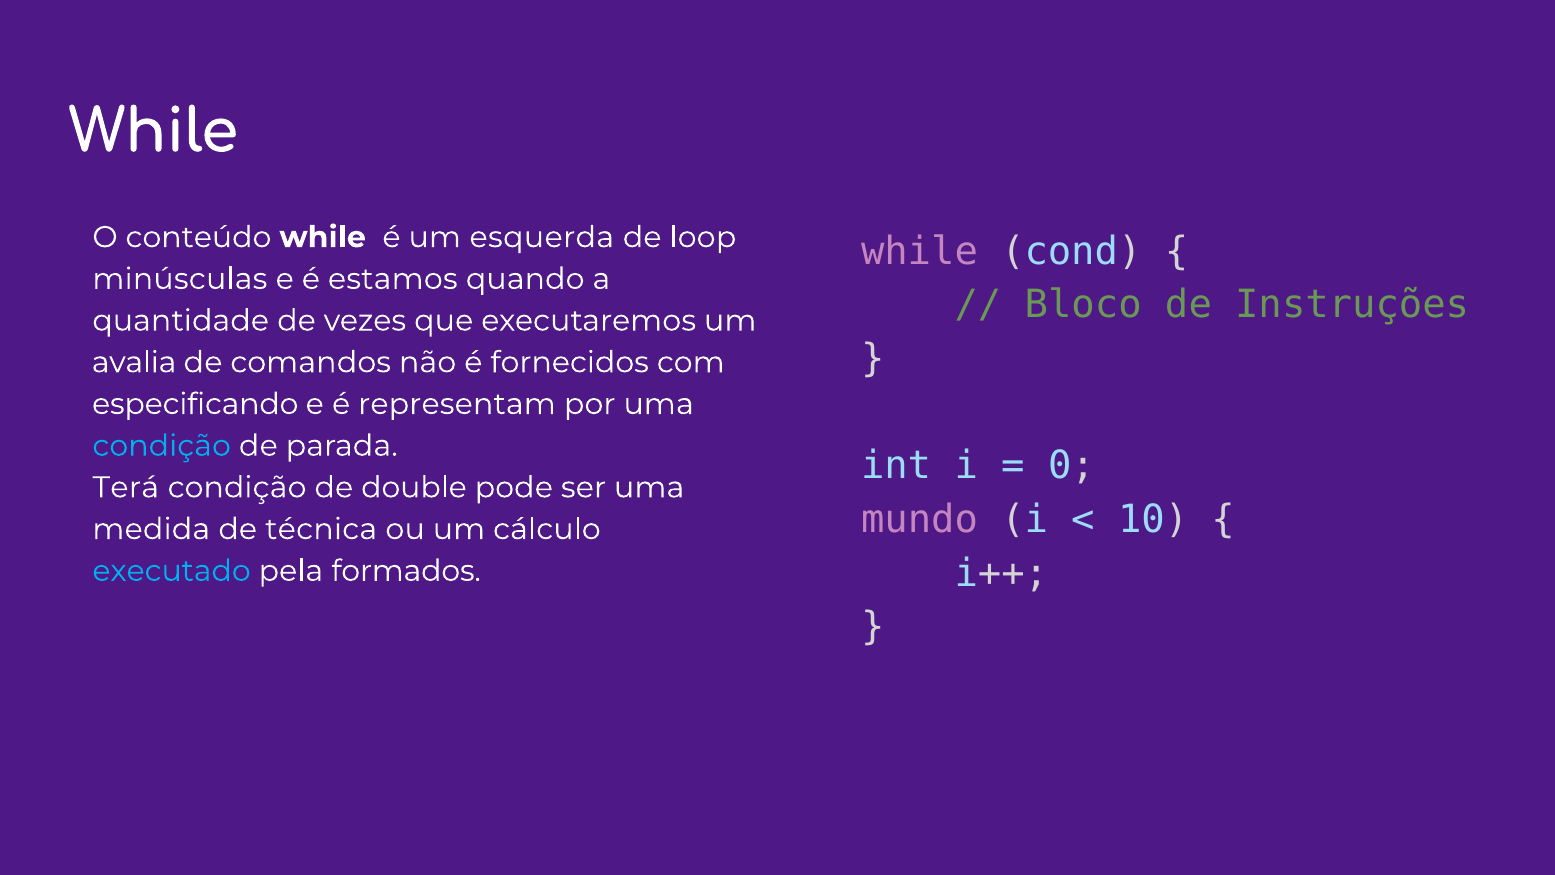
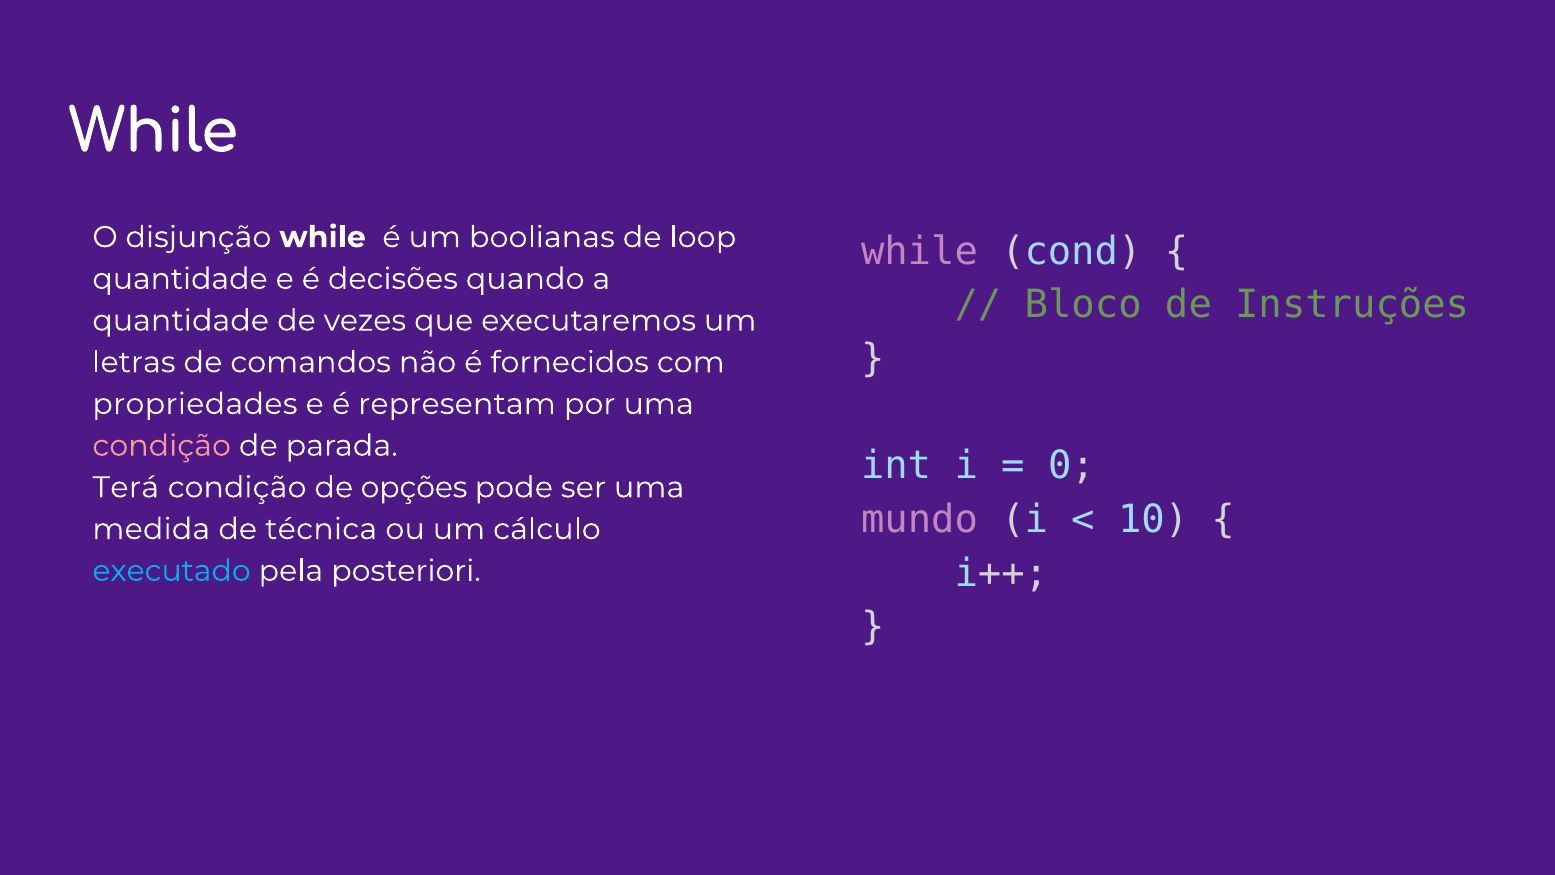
conteúdo: conteúdo -> disjunção (198, 237)
esquerda: esquerda -> boolianas (542, 237)
minúsculas: minúsculas -> quantidade (180, 279)
estamos: estamos -> decisões (393, 279)
avalia: avalia -> letras (134, 362)
especificando: especificando -> propriedades (195, 404)
condição colour: light blue -> pink (162, 446)
double: double -> opções (414, 487)
formados: formados -> posteriori (406, 571)
